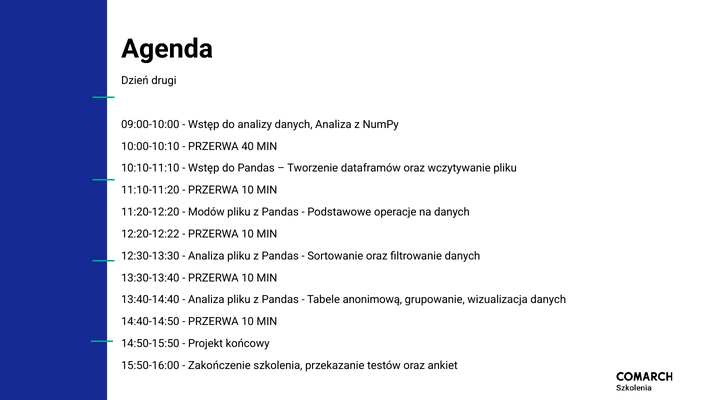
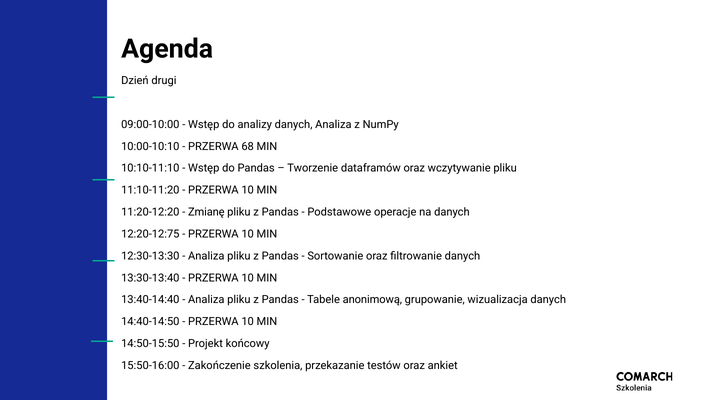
40: 40 -> 68 (248, 147)
Modów: Modów -> Zmianę (206, 212)
12:20-12:22: 12:20-12:22 -> 12:20-12:75 (150, 234)
